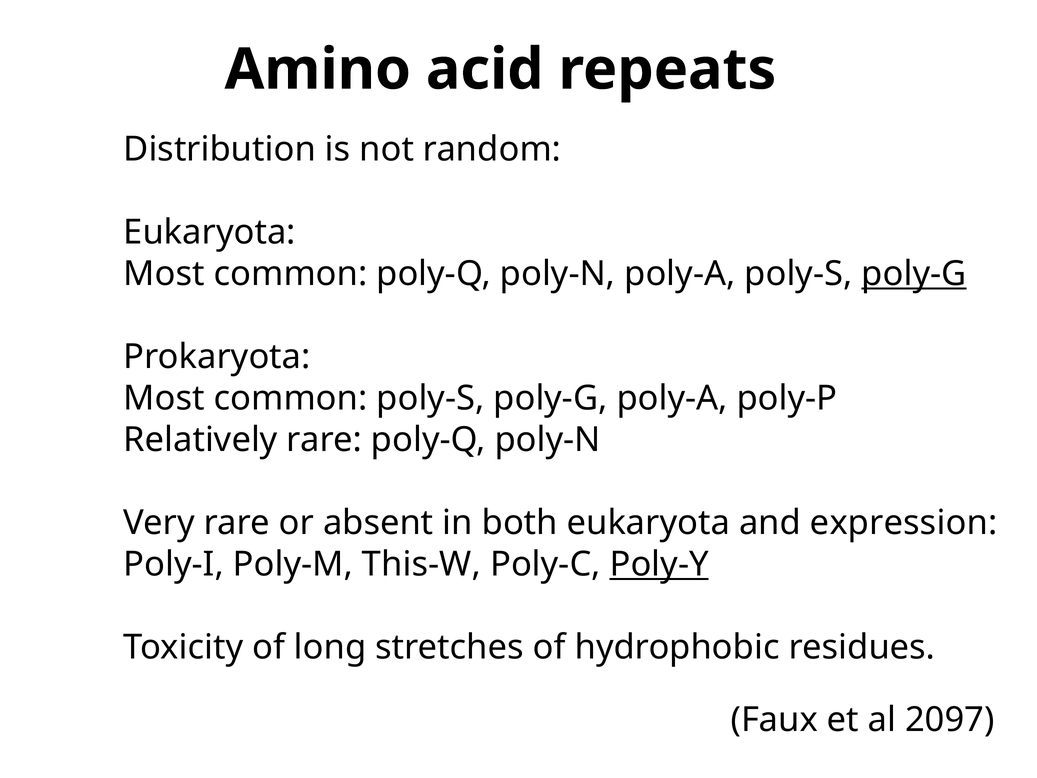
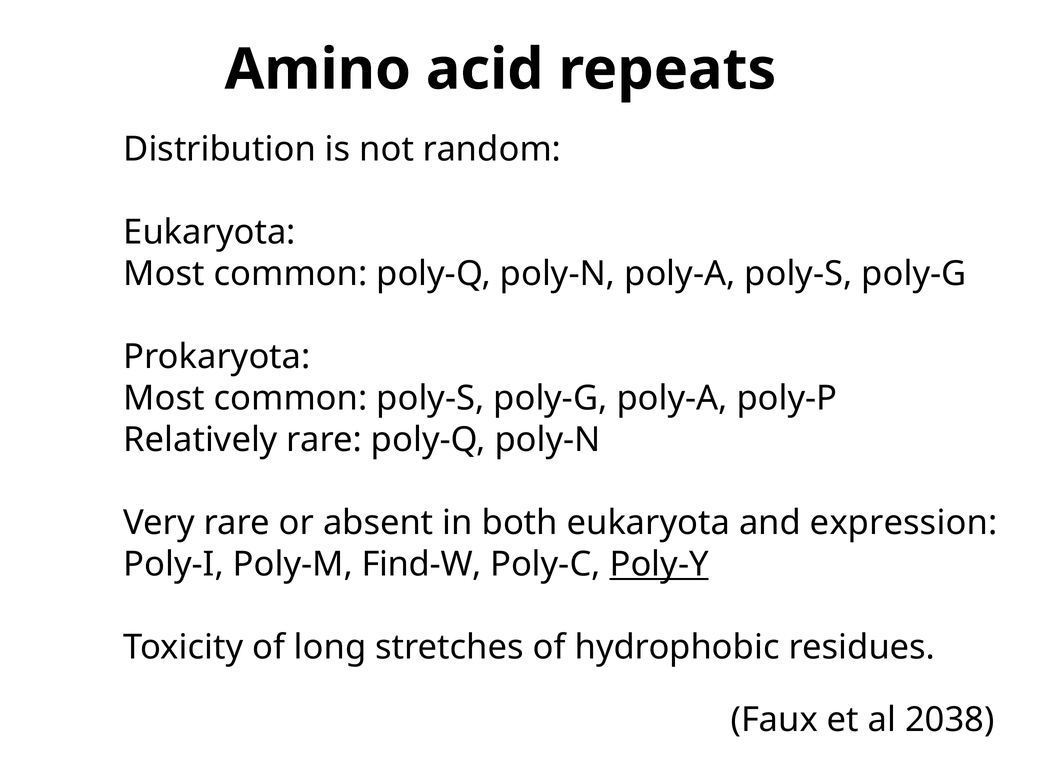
poly-G underline: present -> none (914, 274)
This-W: This-W -> Find-W (422, 564)
2097: 2097 -> 2038 (950, 720)
